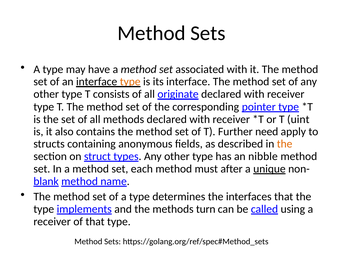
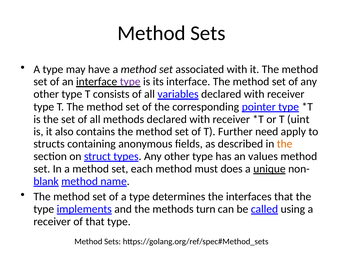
type colour: orange -> purple (130, 82)
originate: originate -> variables (178, 94)
nibble: nibble -> values (263, 156)
after: after -> does (232, 169)
